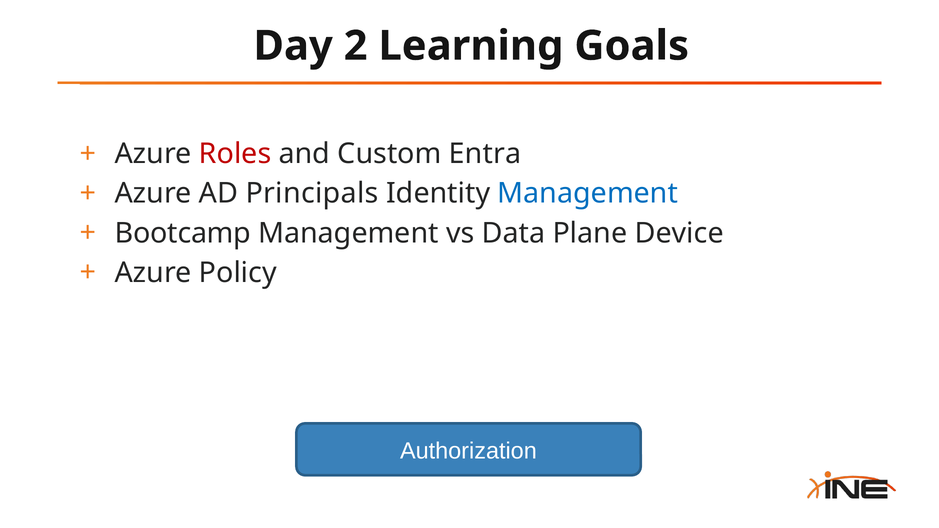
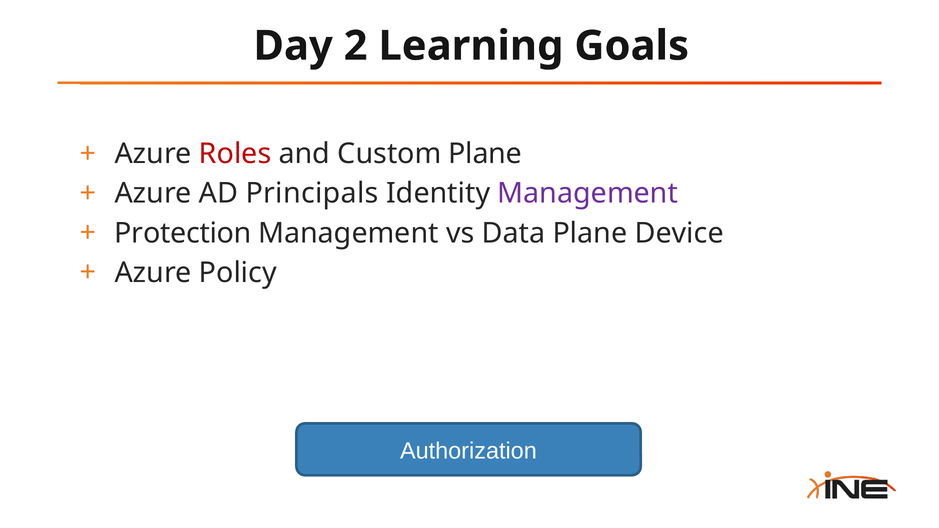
Custom Entra: Entra -> Plane (485, 154)
Management colour: blue -> purple (588, 194)
Bootcamp: Bootcamp -> Protection (183, 233)
